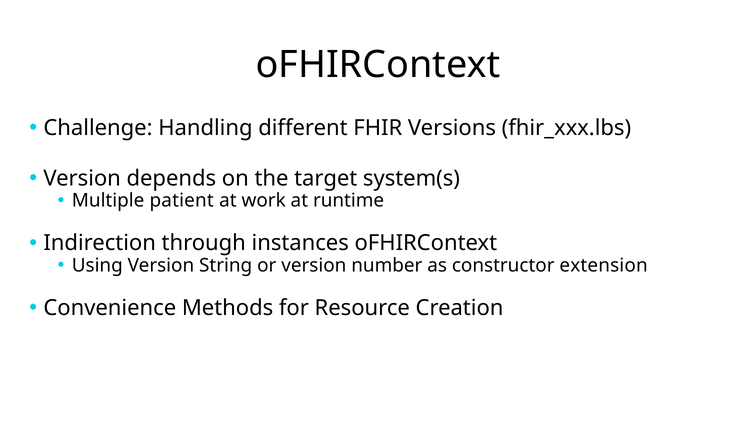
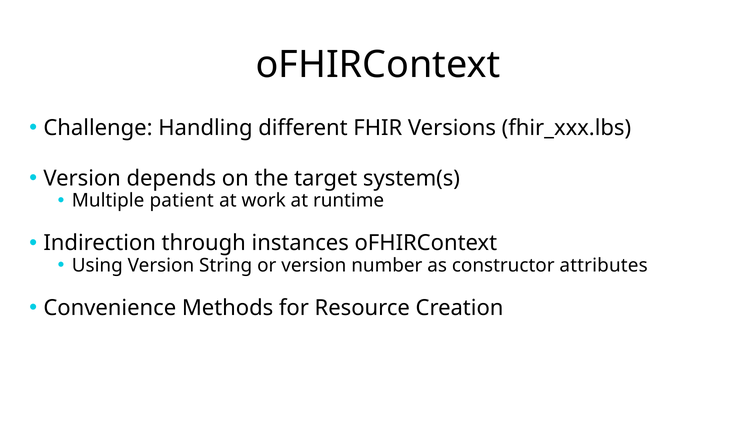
extension: extension -> attributes (604, 265)
